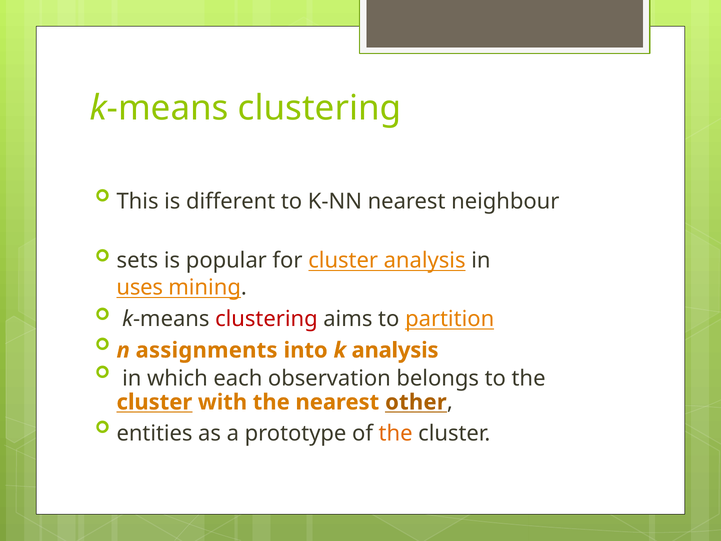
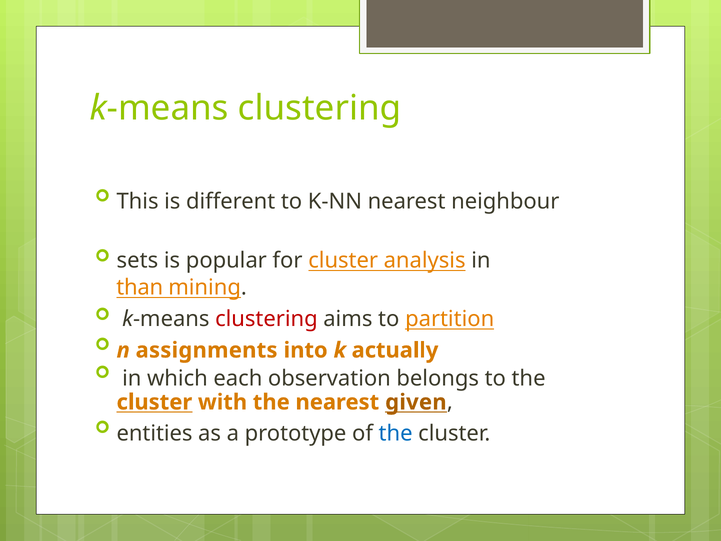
uses: uses -> than (140, 287)
k analysis: analysis -> actually (395, 350)
other: other -> given (416, 402)
the colour: orange -> blue (396, 433)
